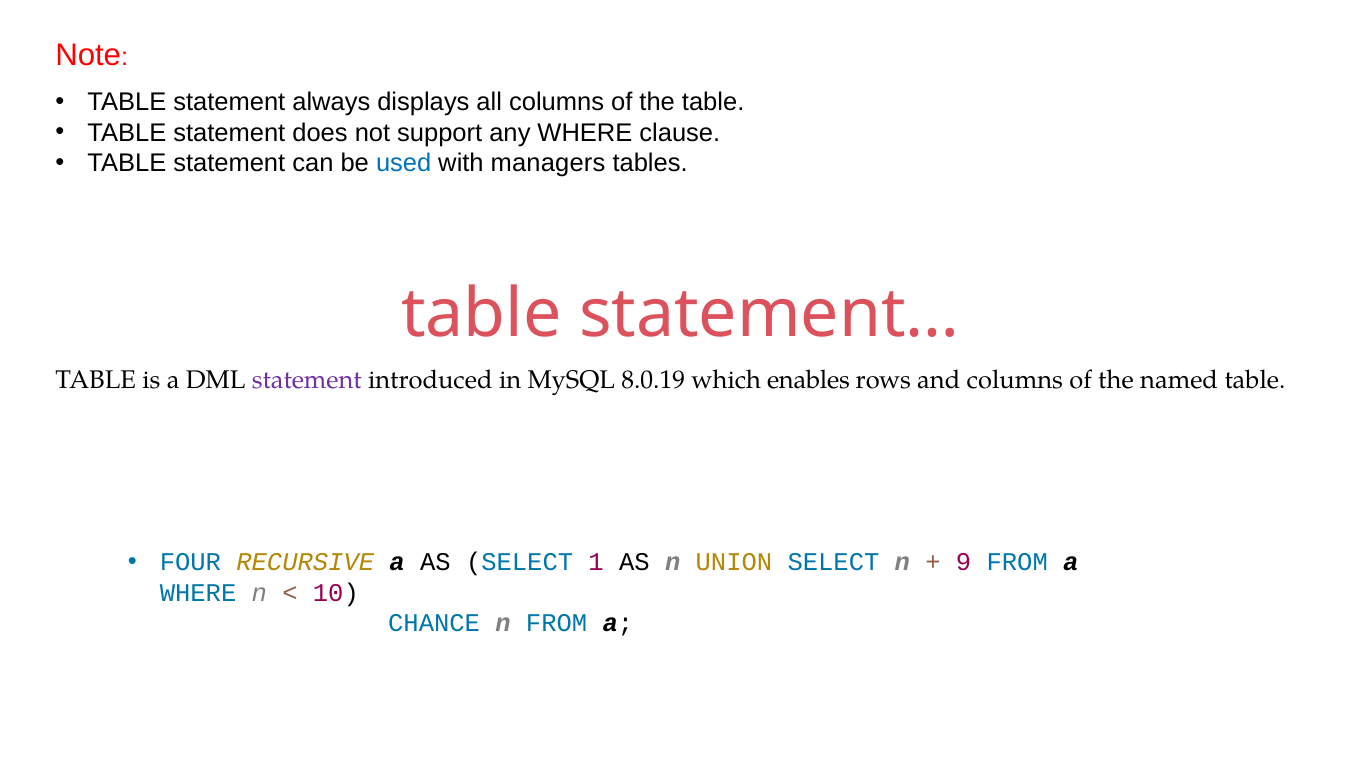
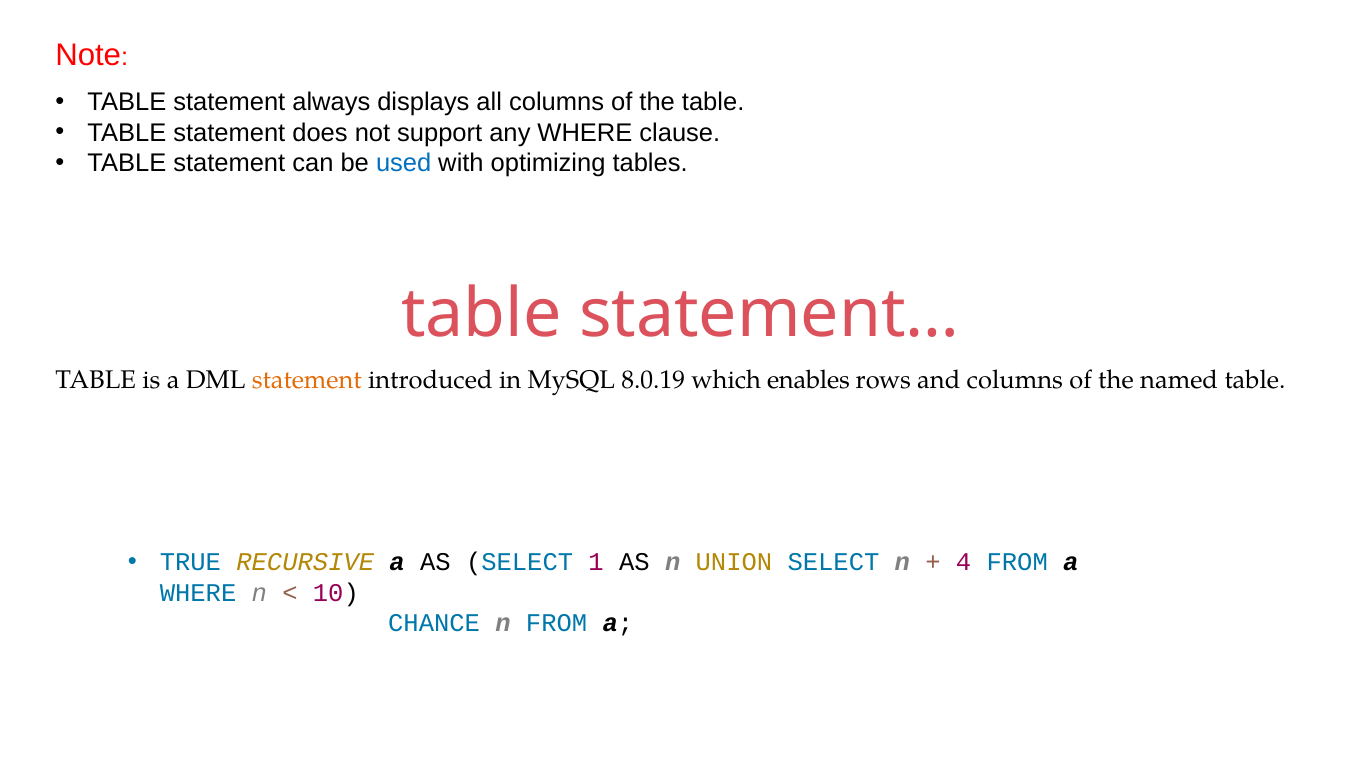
managers: managers -> optimizing (548, 163)
statement colour: purple -> orange (307, 381)
FOUR: FOUR -> TRUE (190, 563)
9: 9 -> 4 (964, 563)
